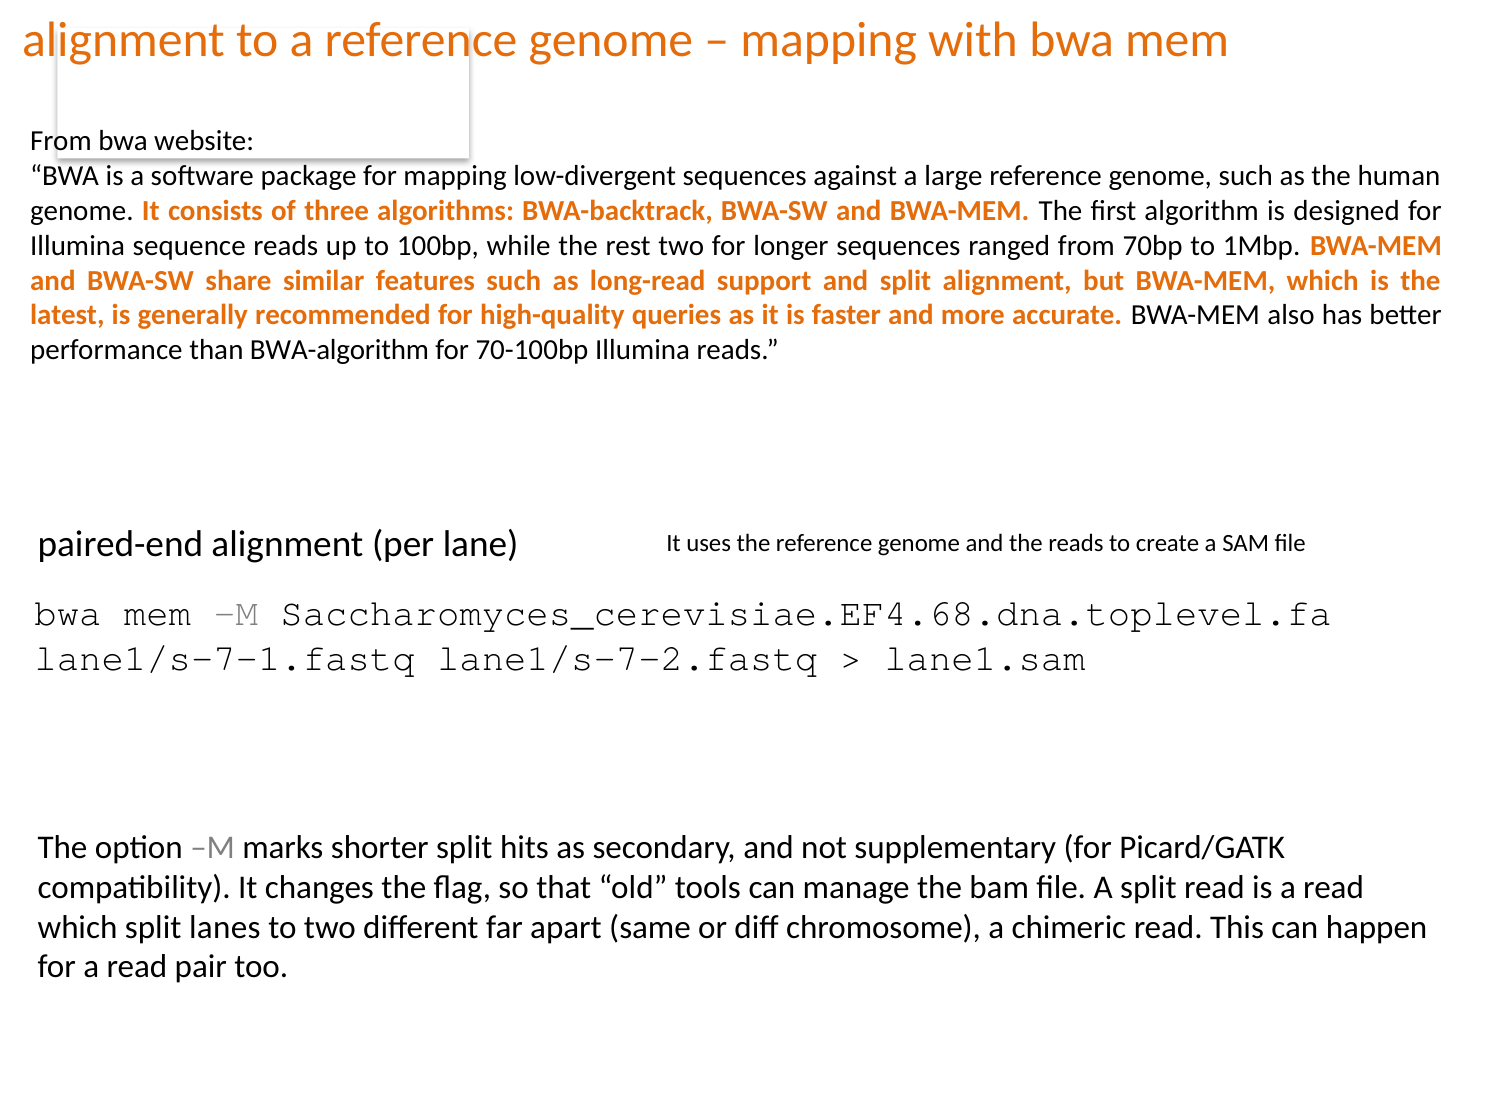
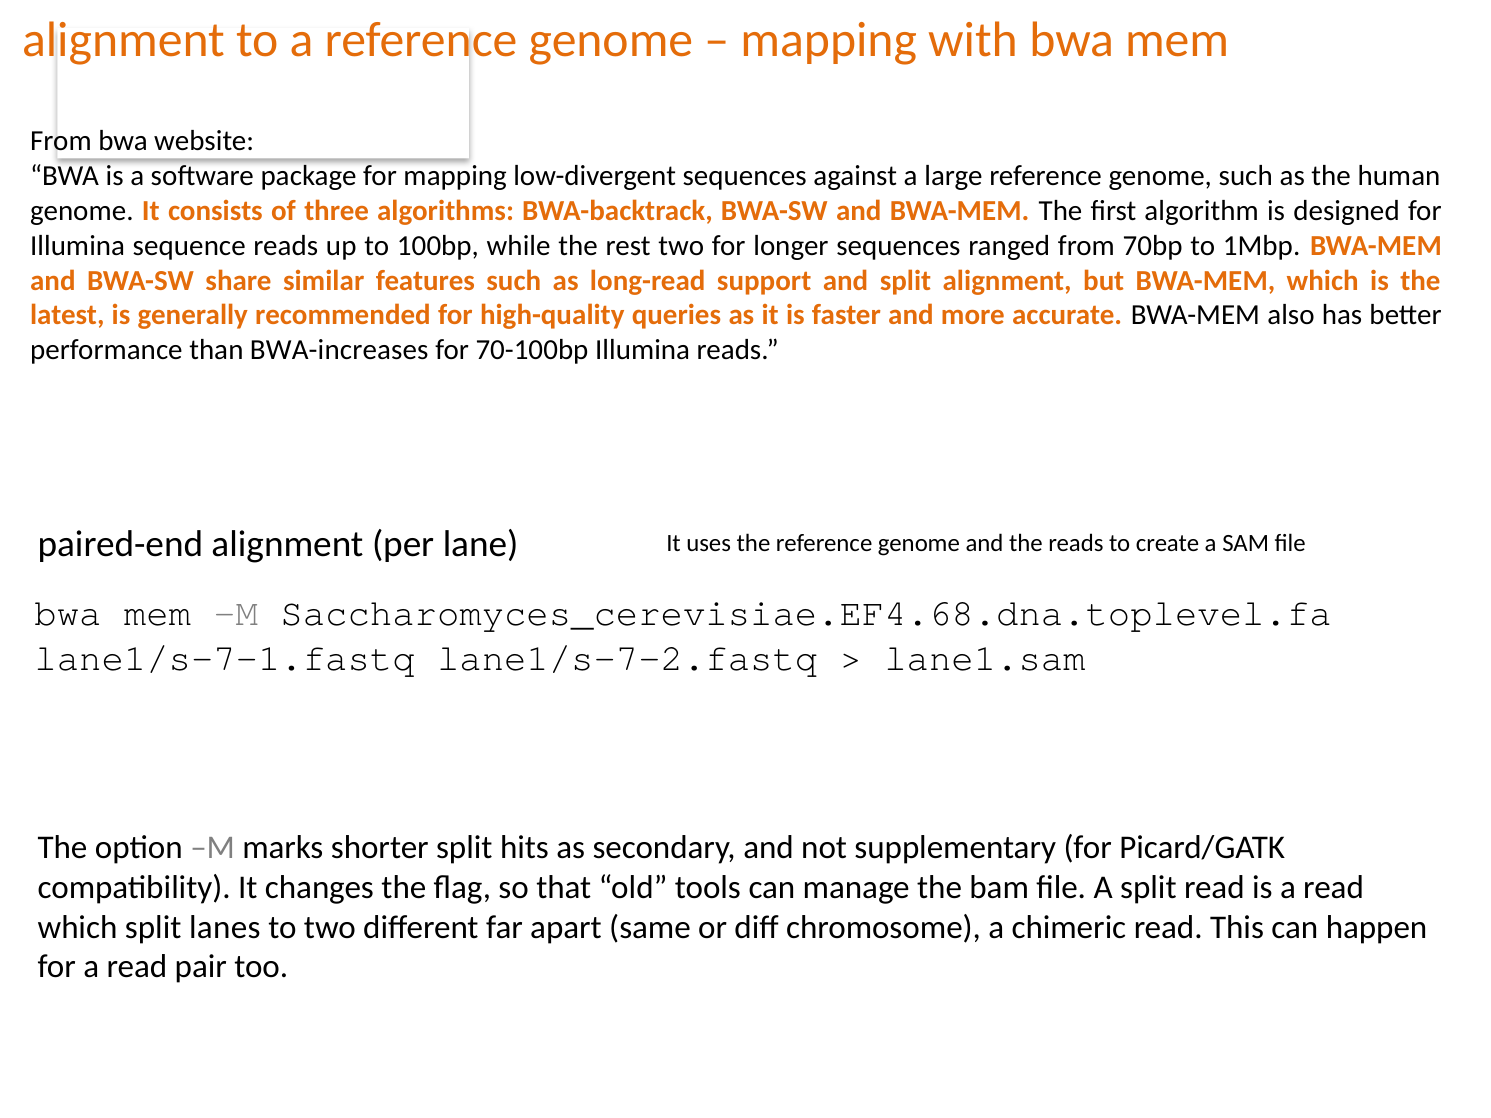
BWA-algorithm: BWA-algorithm -> BWA-increases (339, 350)
